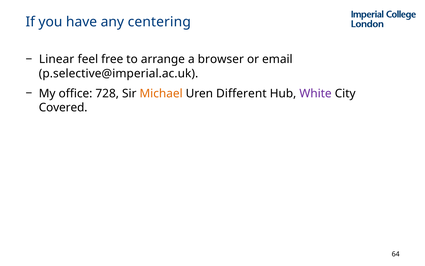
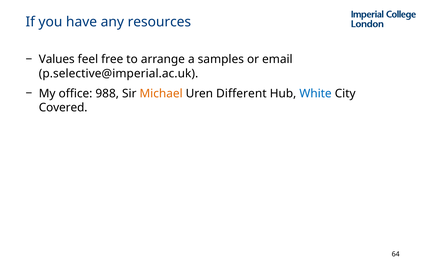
centering: centering -> resources (159, 22)
Linear: Linear -> Values (57, 59)
browser: browser -> samples (221, 59)
728: 728 -> 988 (107, 93)
White colour: purple -> blue (316, 93)
